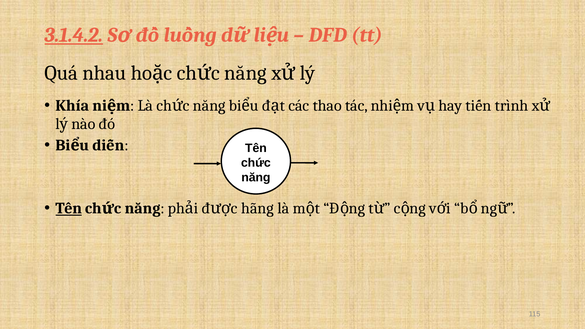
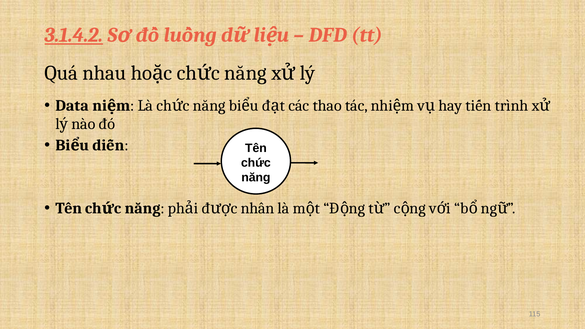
Khía: Khía -> Data (72, 106)
Tên underline: present -> none (69, 208)
hãng: hãng -> nhân (258, 208)
